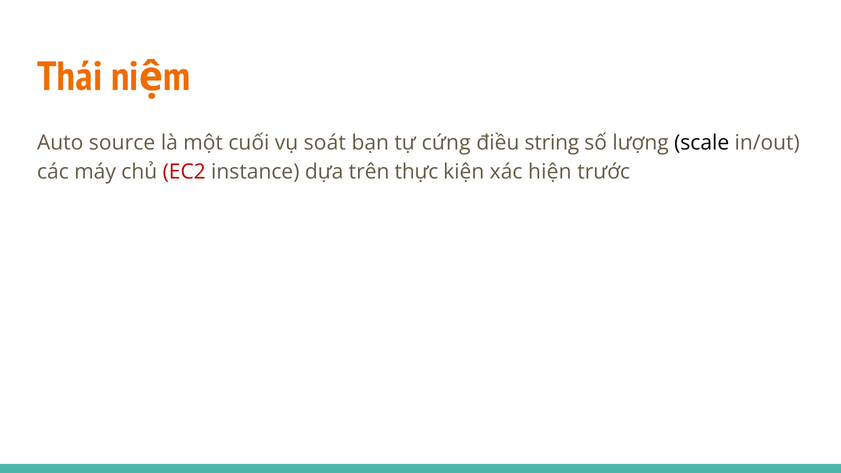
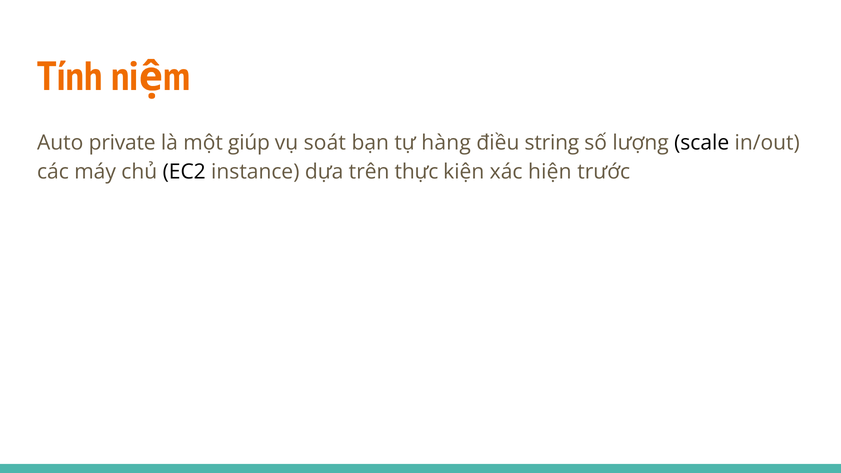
Thái: Thái -> Tính (70, 77)
source: source -> private (122, 143)
cuối: cuối -> giúp (249, 143)
cứng: cứng -> hàng (446, 143)
EC2 colour: red -> black (184, 172)
